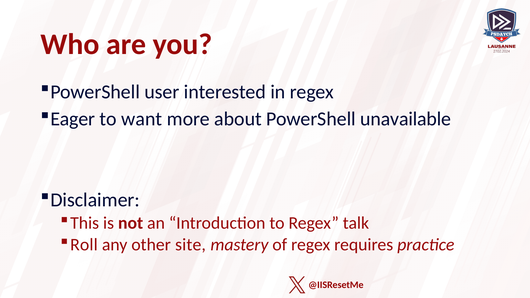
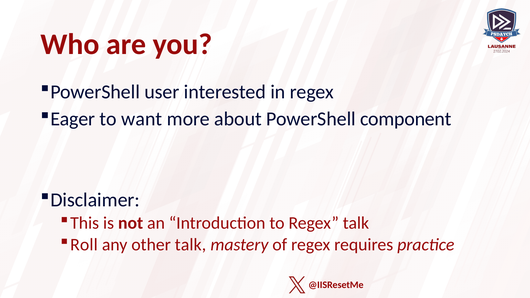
unavailable: unavailable -> component (406, 119)
other site: site -> talk (191, 245)
